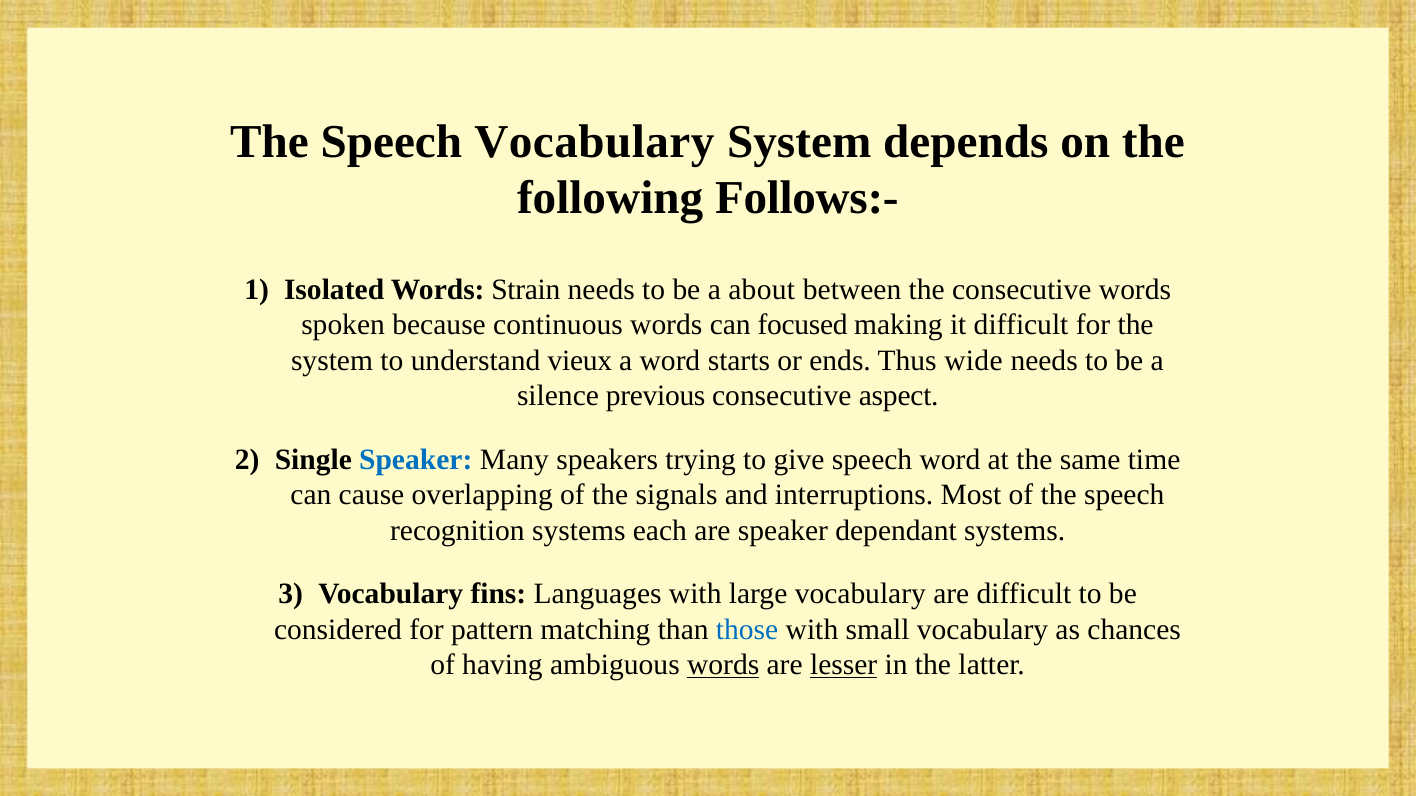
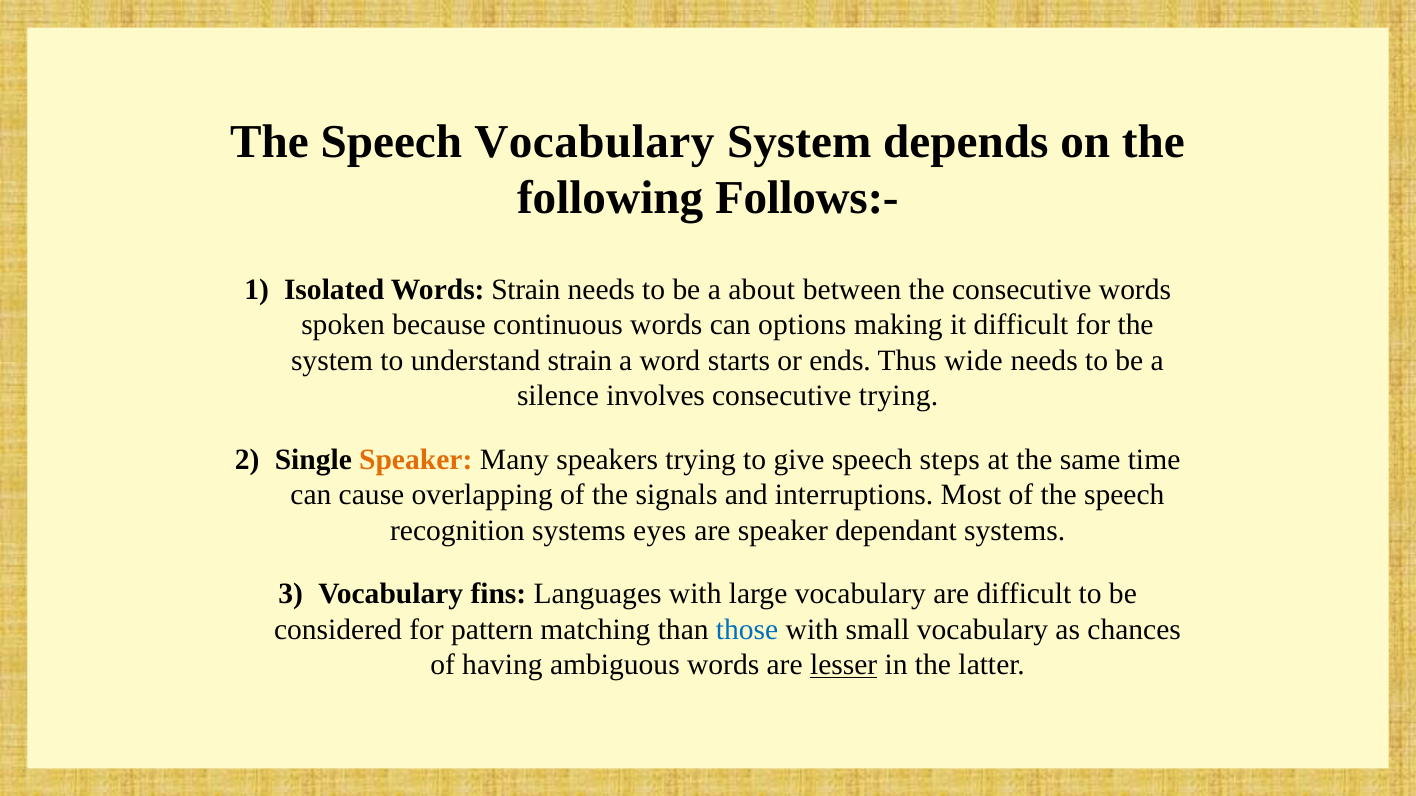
focused: focused -> options (802, 325)
understand vieux: vieux -> strain (580, 361)
previous: previous -> involves (656, 396)
consecutive aspect: aspect -> trying (899, 396)
Speaker colour: blue -> orange (416, 460)
speech word: word -> steps (950, 460)
each: each -> eyes (660, 531)
words underline: present -> none (723, 665)
